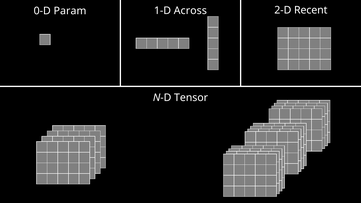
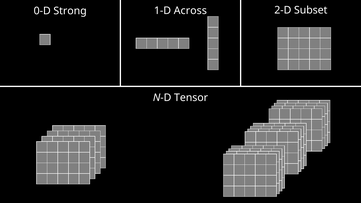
Param: Param -> Strong (70, 11)
Recent: Recent -> Subset (311, 10)
